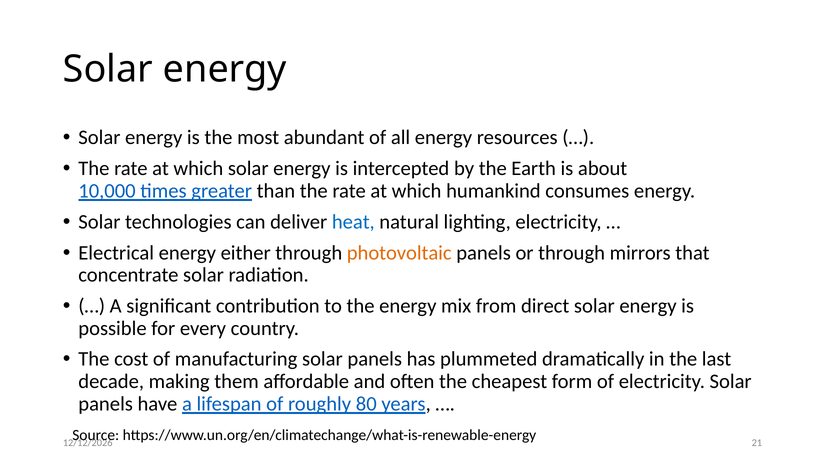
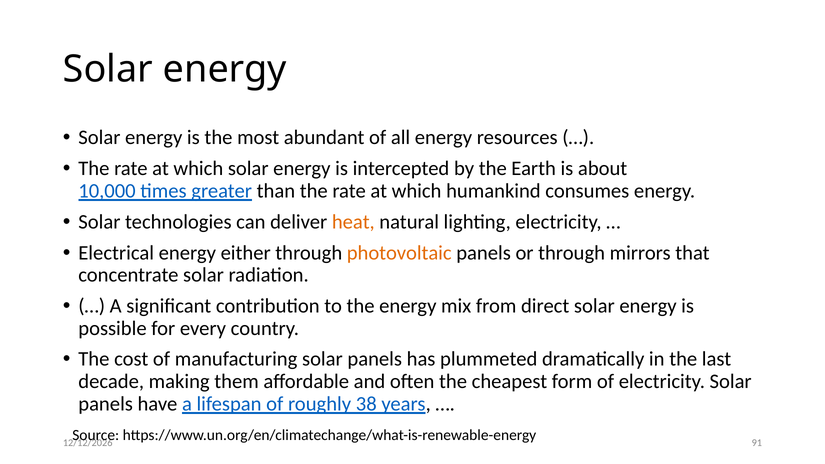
heat colour: blue -> orange (353, 222)
80: 80 -> 38 (366, 404)
21: 21 -> 91 (757, 443)
